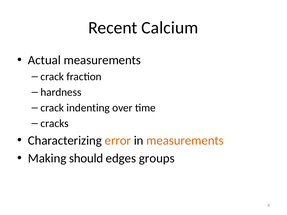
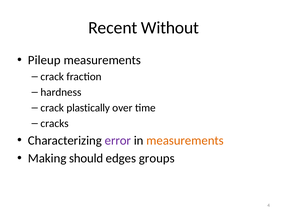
Calcium: Calcium -> Without (170, 28)
Actual: Actual -> Pileup (44, 60)
indenting: indenting -> plastically (88, 108)
error colour: orange -> purple (118, 141)
